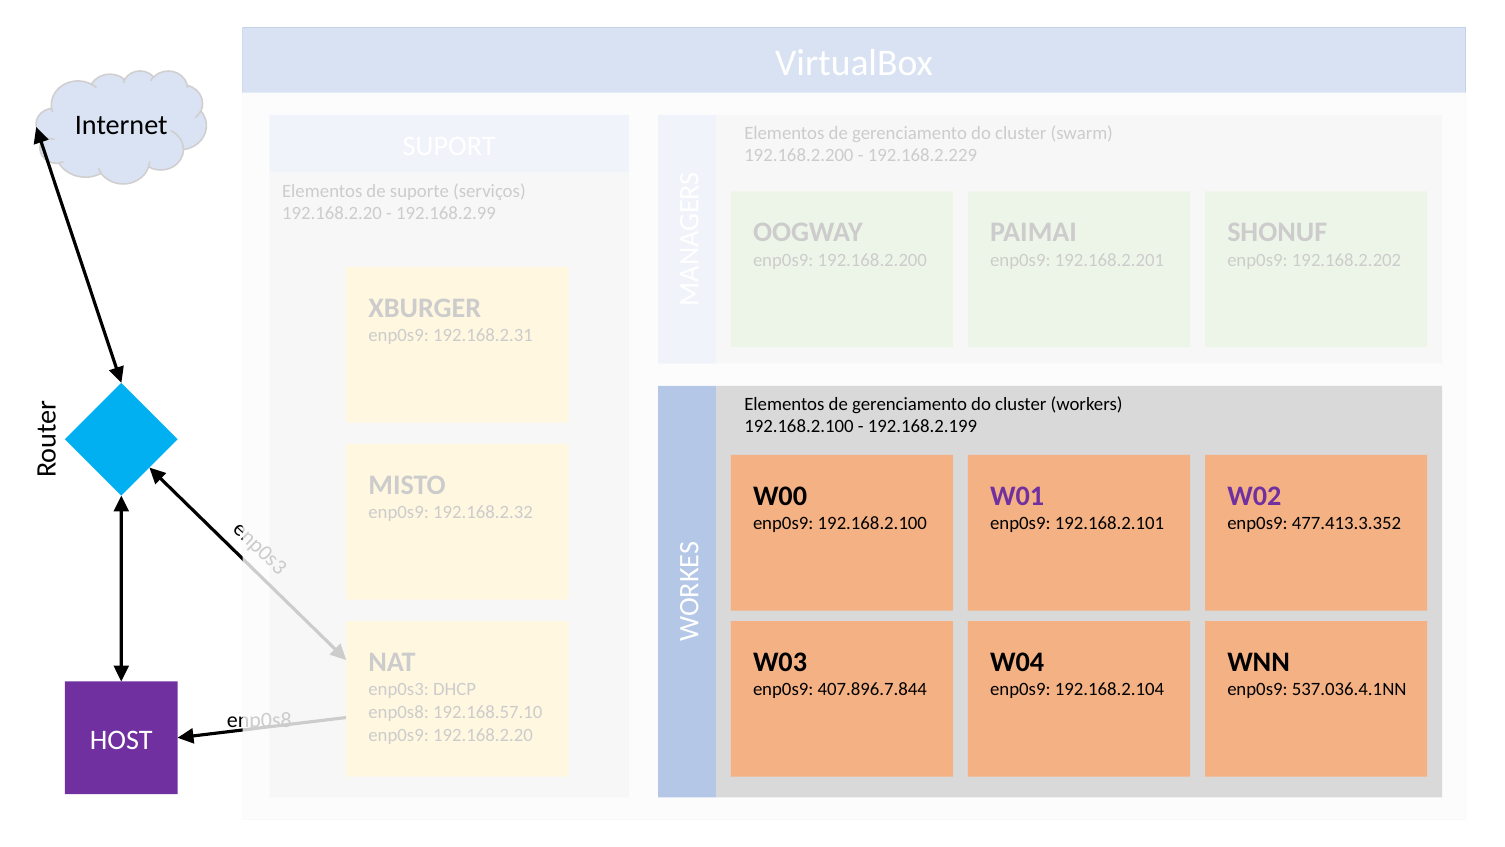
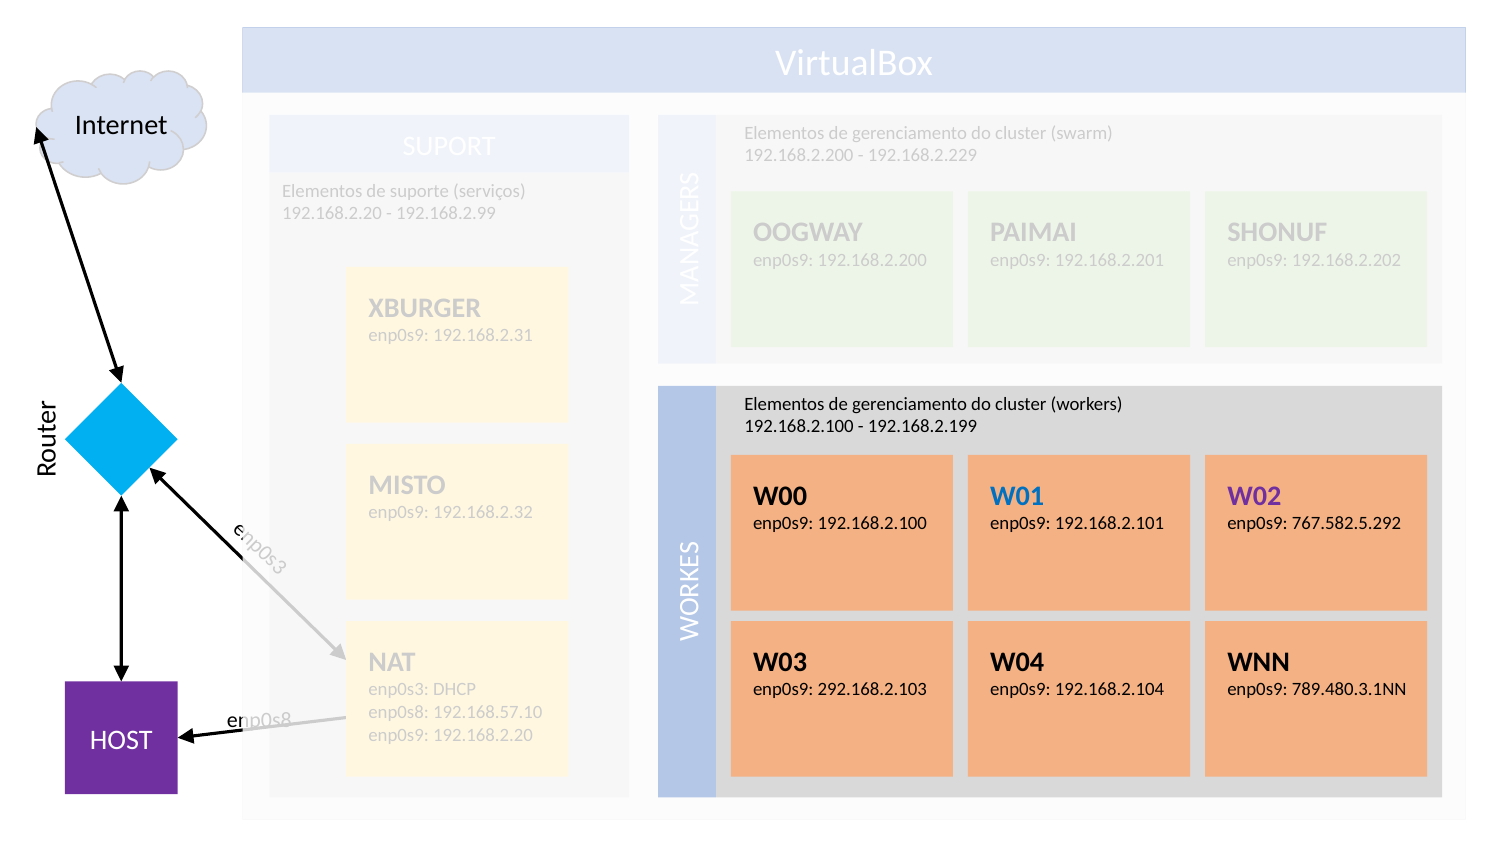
W01 colour: purple -> blue (1017, 496)
477.413.3.352: 477.413.3.352 -> 767.582.5.292 (1347, 523)
407.896.7.844: 407.896.7.844 -> 292.168.2.103 (872, 689)
537.036.4.1NN: 537.036.4.1NN -> 789.480.3.1NN (1349, 689)
